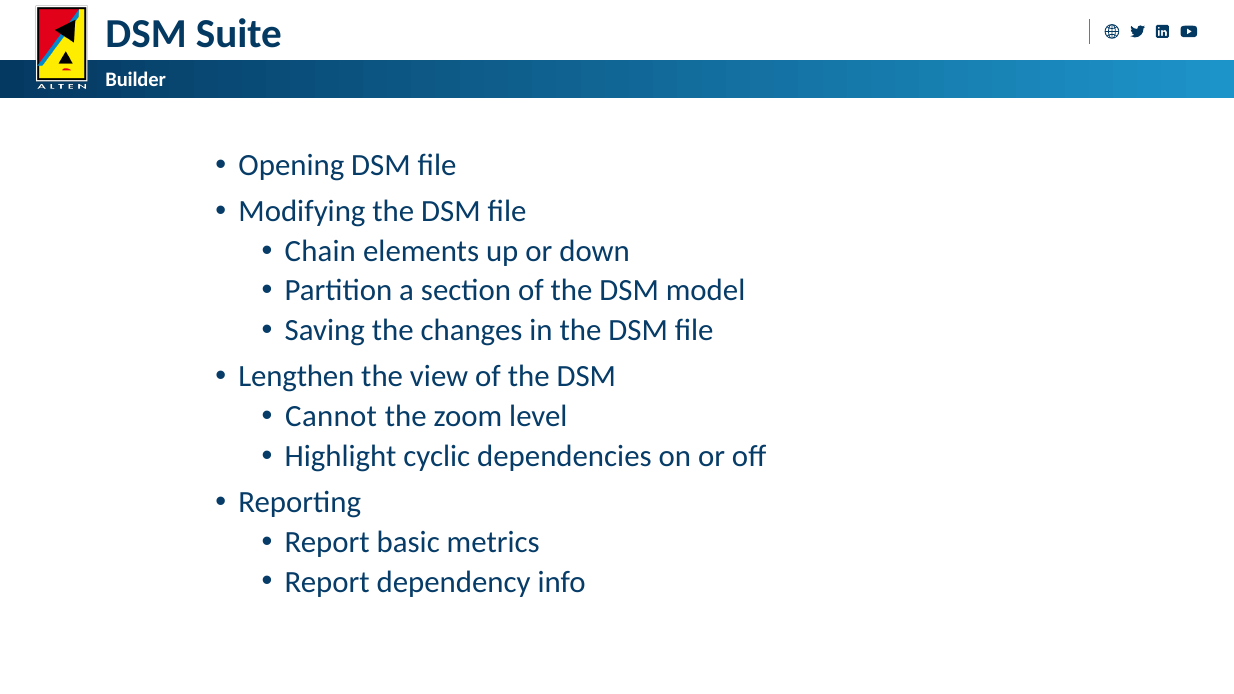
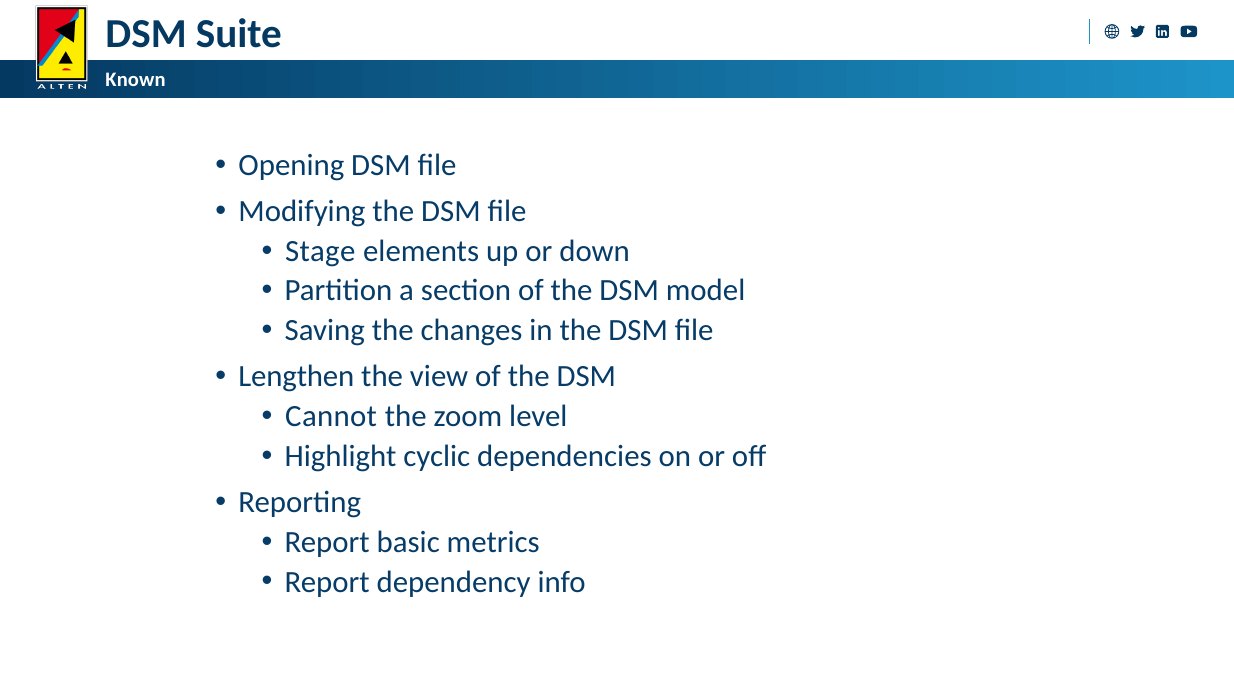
Builder: Builder -> Known (136, 79)
Chain: Chain -> Stage (320, 251)
